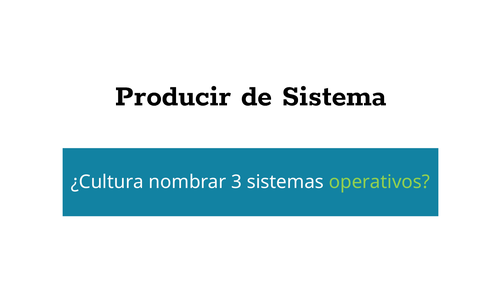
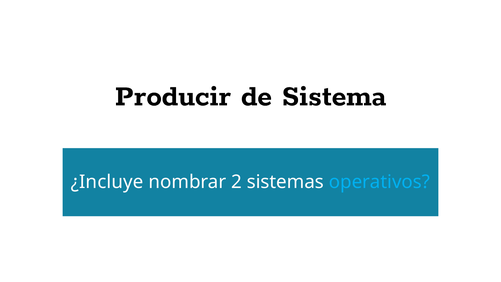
¿Cultura: ¿Cultura -> ¿Incluye (107, 182)
3: 3 -> 2 (236, 182)
operativos colour: light green -> light blue (379, 182)
